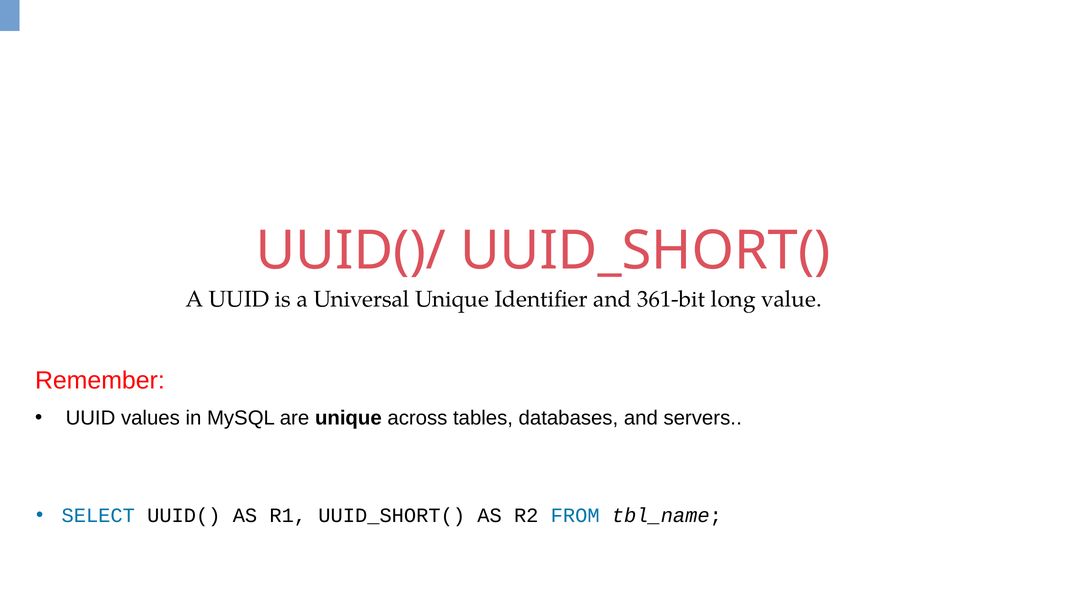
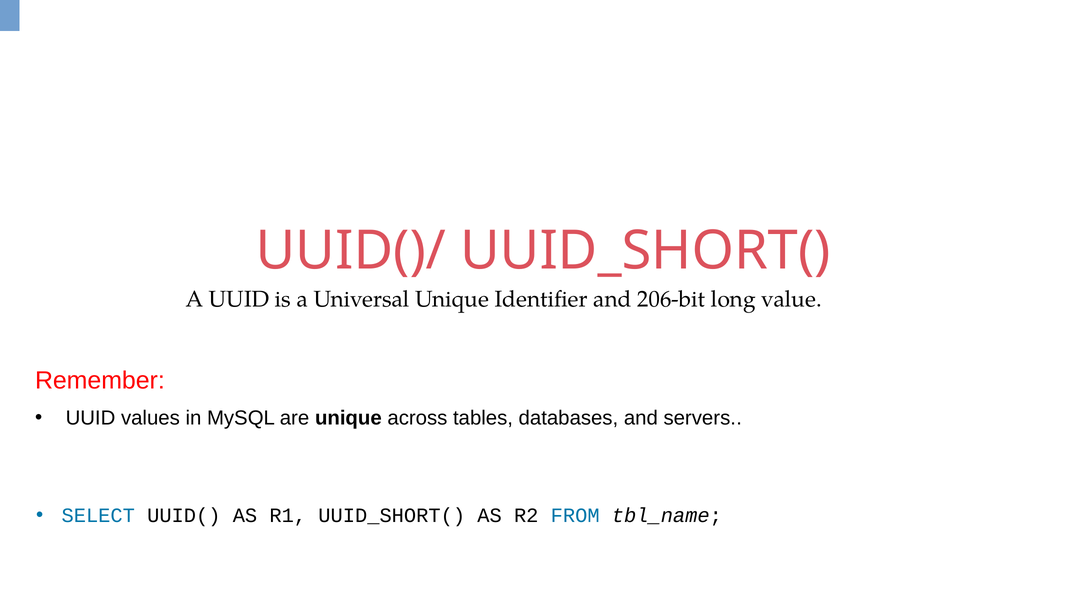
361-bit: 361-bit -> 206-bit (671, 300)
